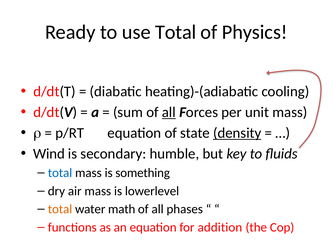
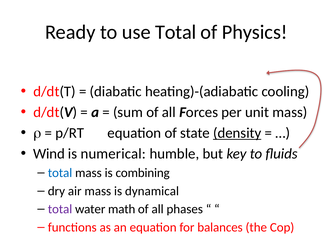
all underline: present -> none (169, 112)
secondary: secondary -> numerical (113, 154)
something: something -> combining (143, 173)
lowerlevel: lowerlevel -> dynamical (152, 191)
total colour: orange -> purple (60, 209)
addition: addition -> balances (220, 227)
